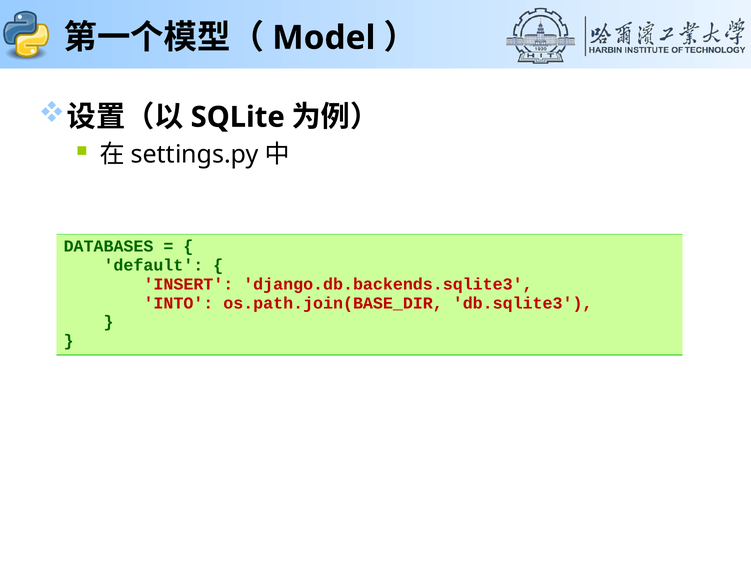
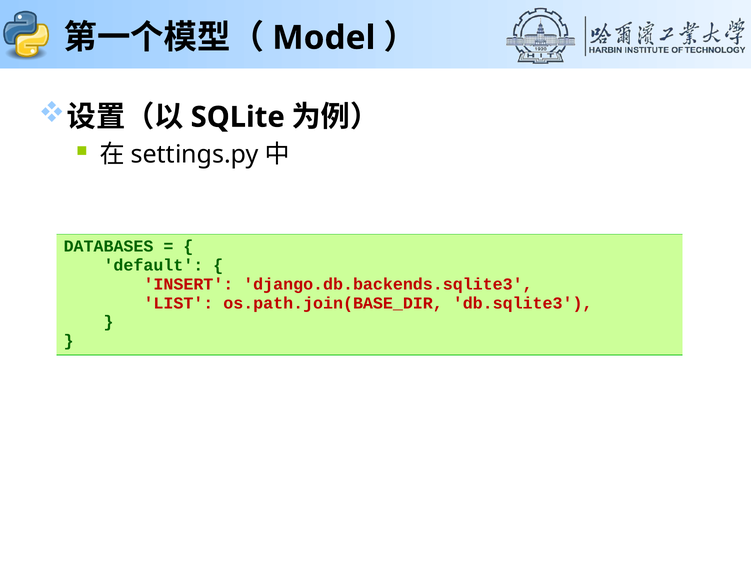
INTO: INTO -> LIST (178, 303)
